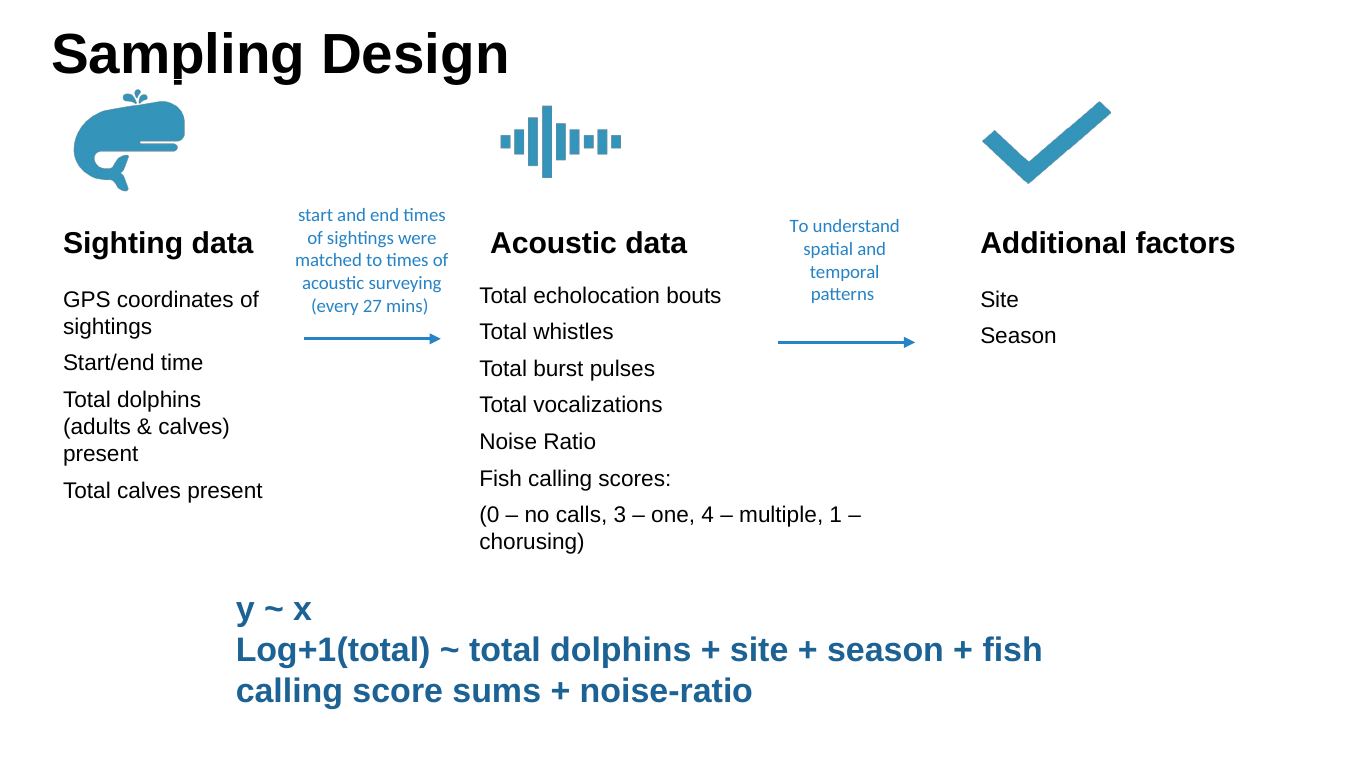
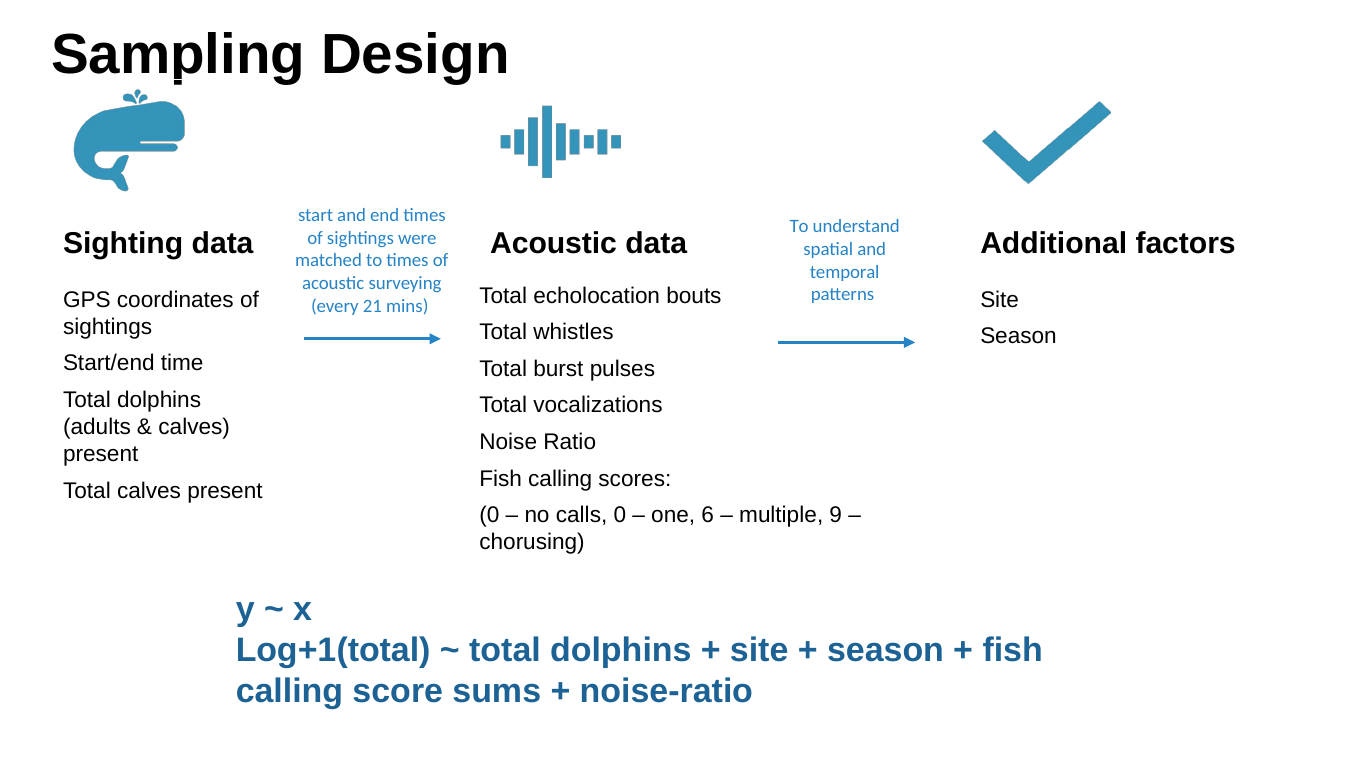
27: 27 -> 21 (372, 306)
calls 3: 3 -> 0 (620, 515)
4: 4 -> 6 (708, 515)
1: 1 -> 9 (836, 515)
